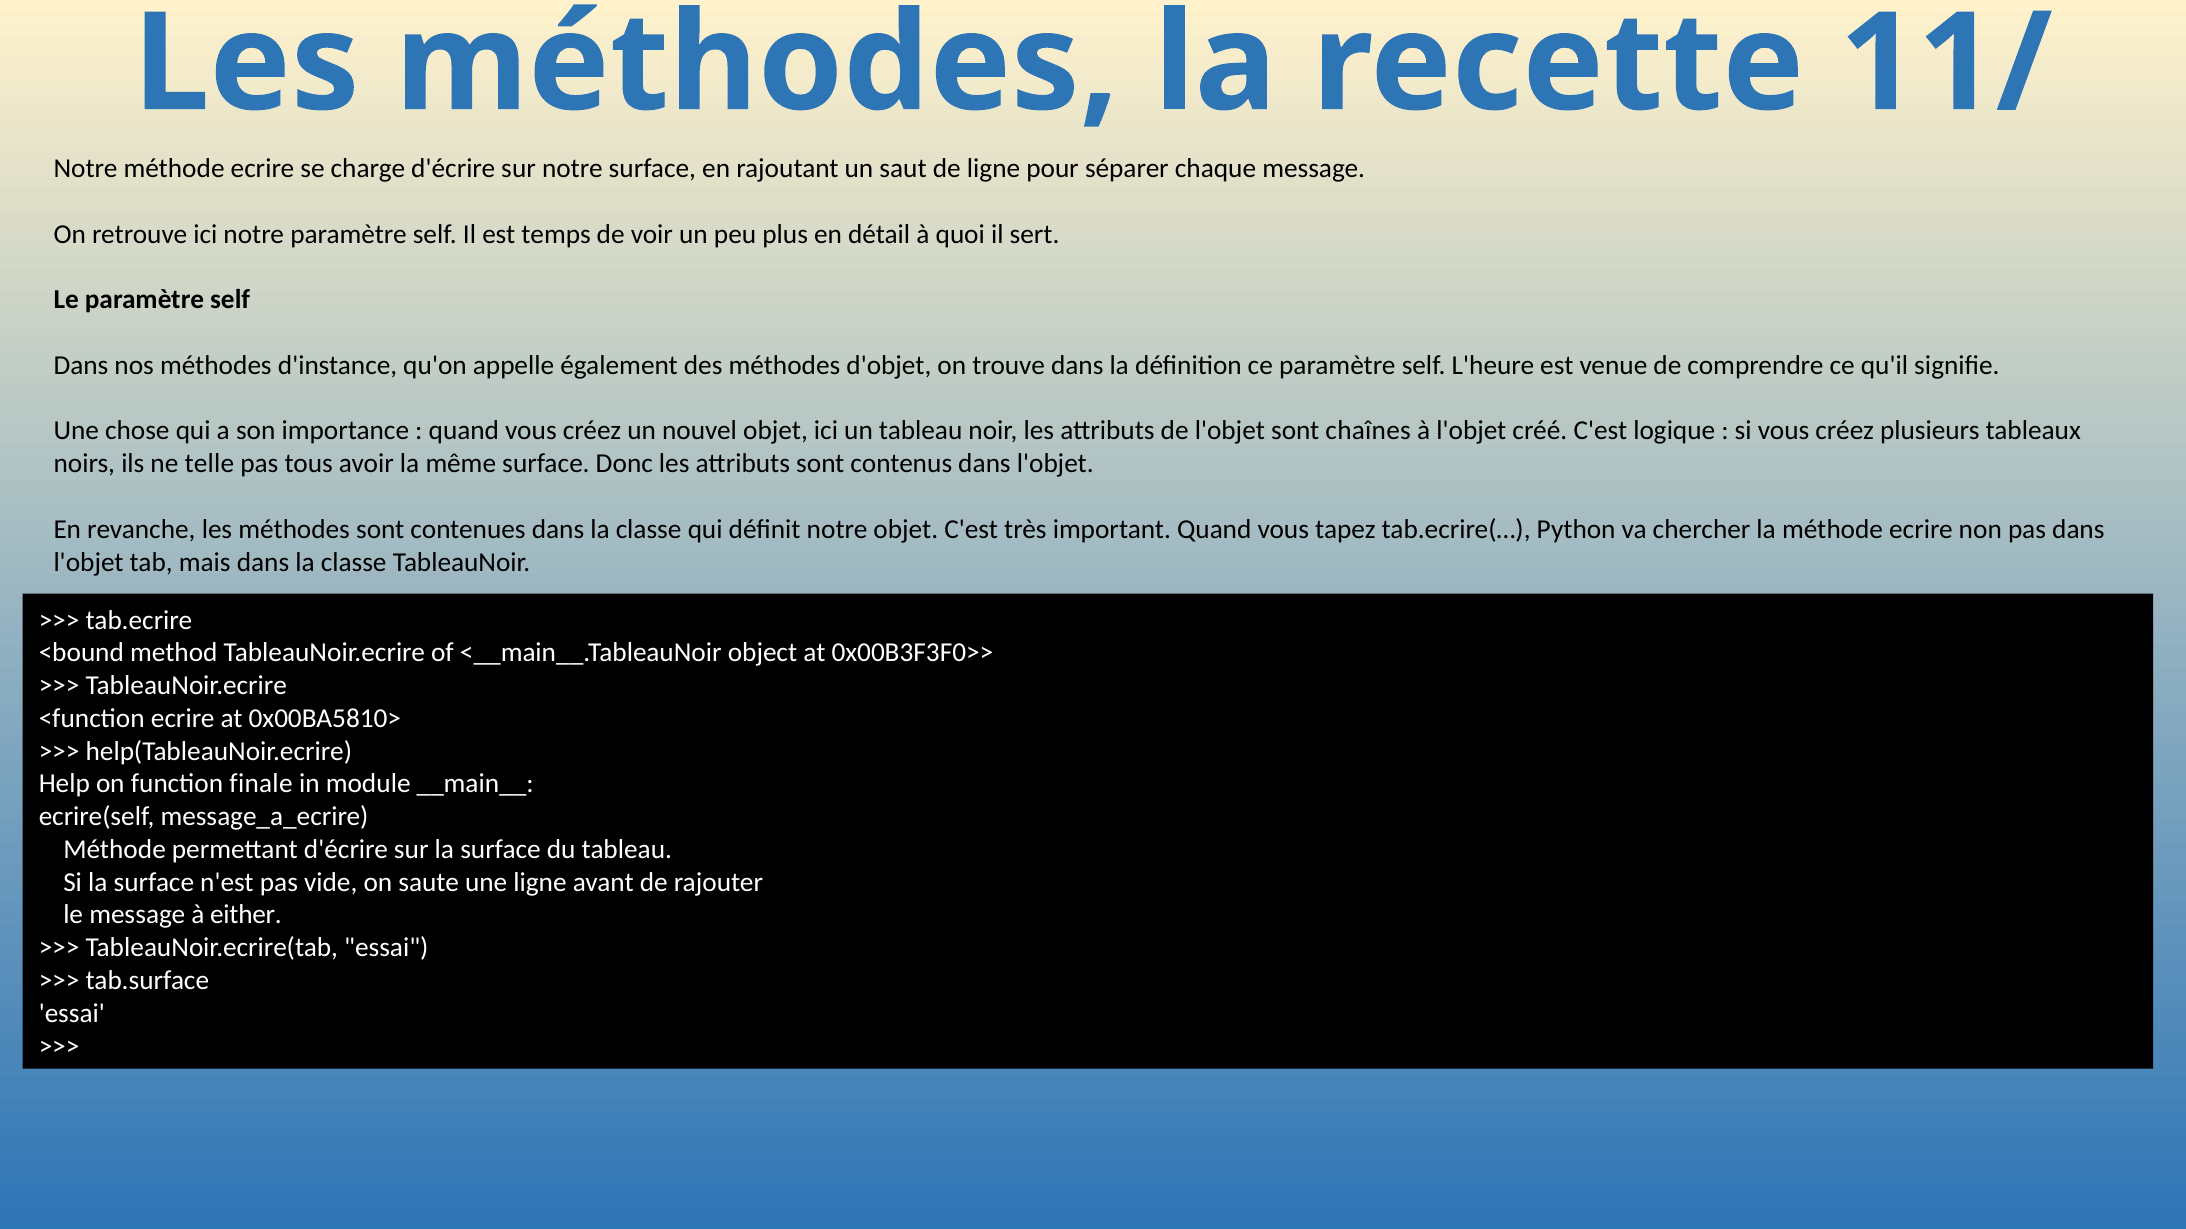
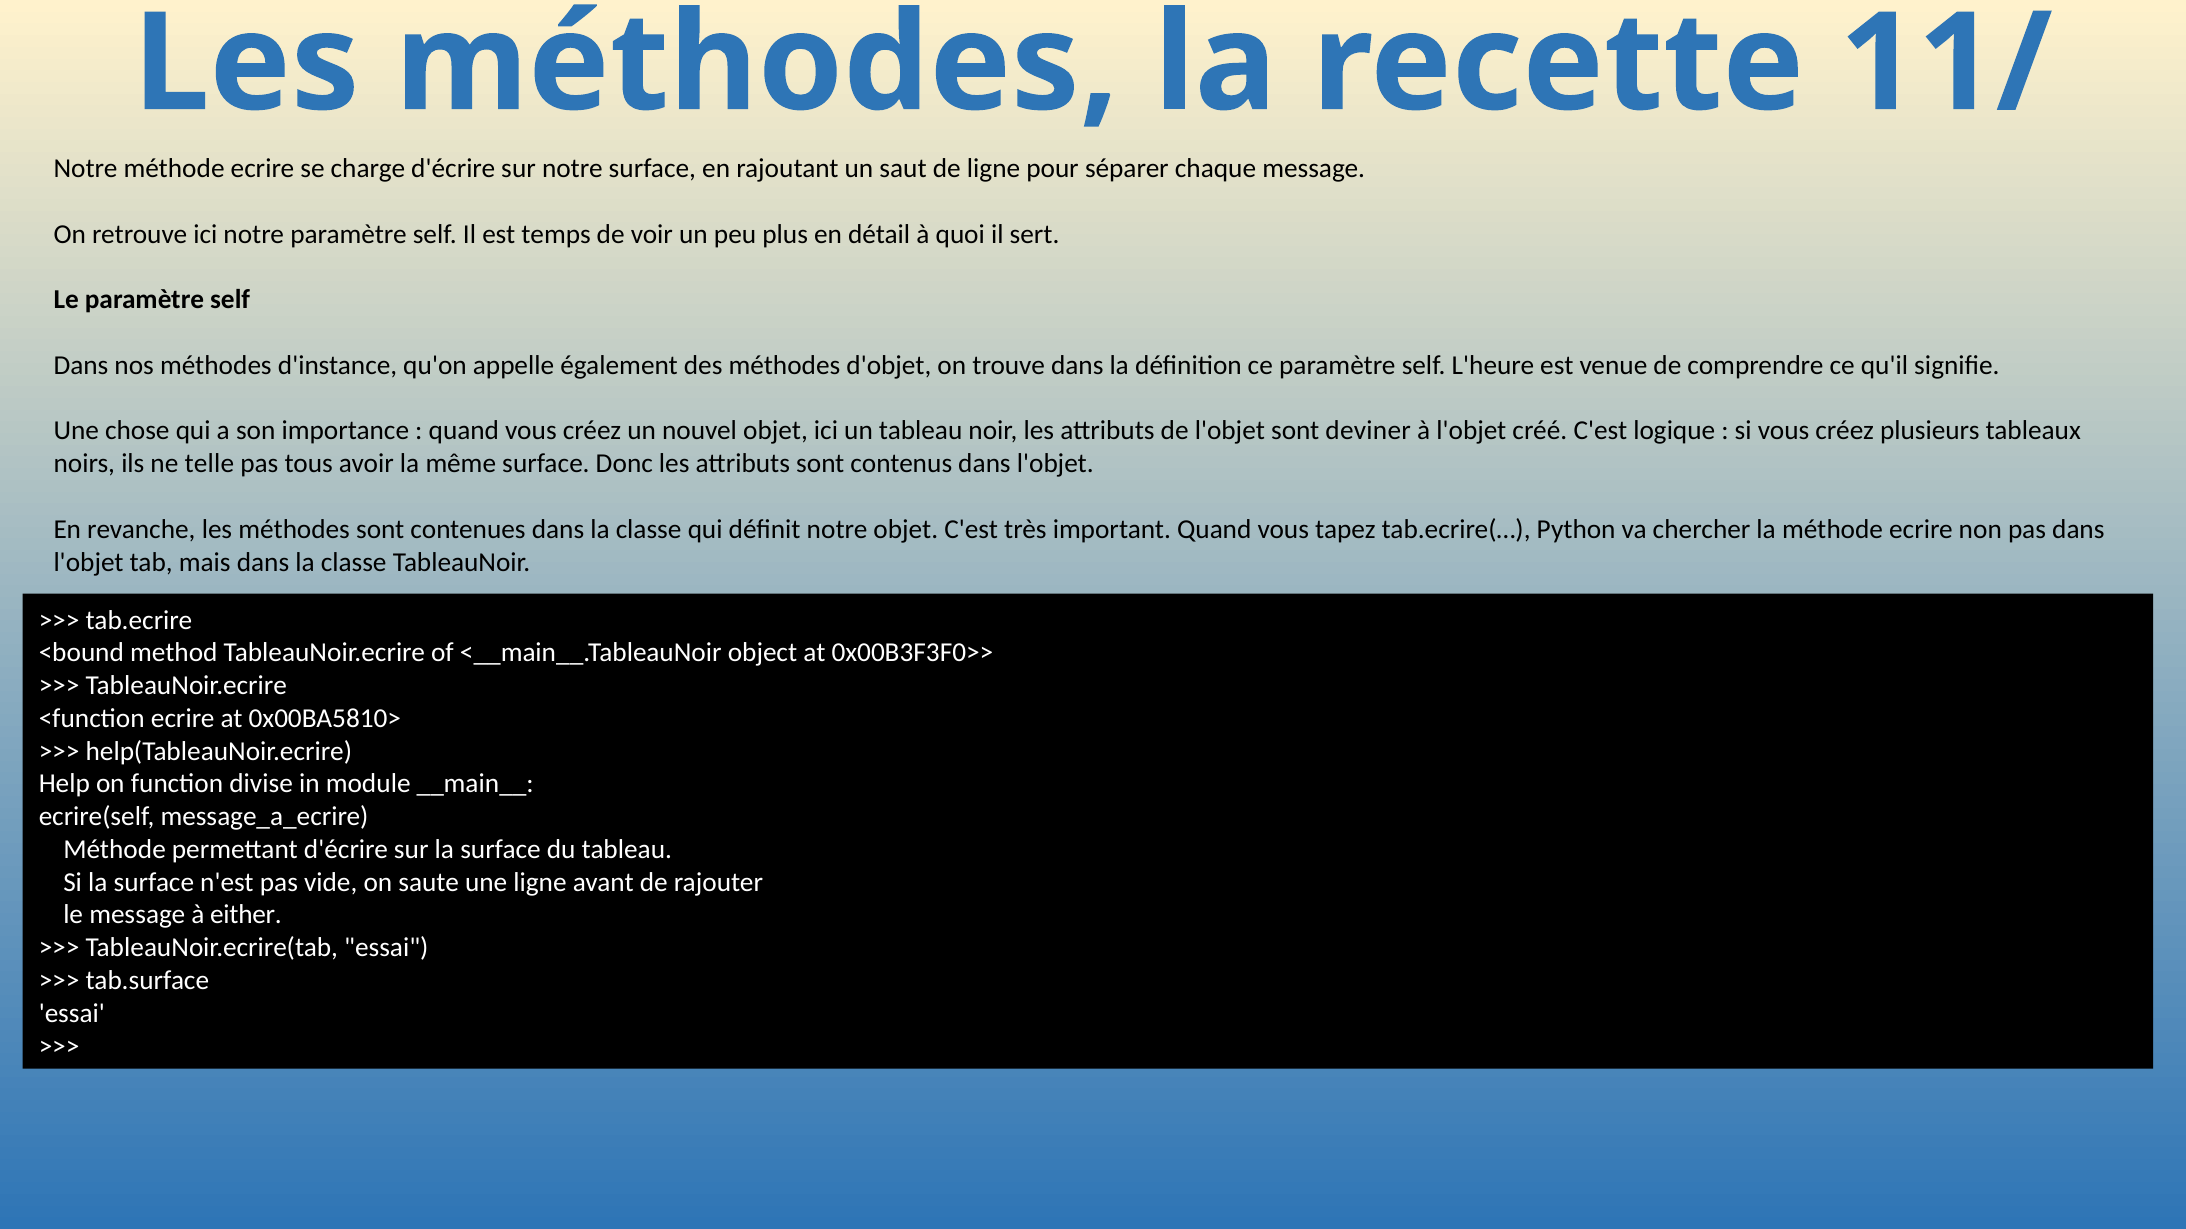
chaînes: chaînes -> deviner (1368, 431)
finale: finale -> divise (261, 784)
